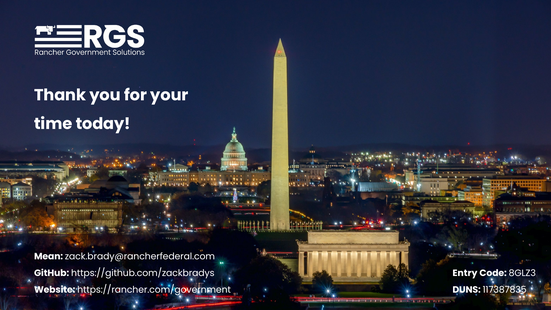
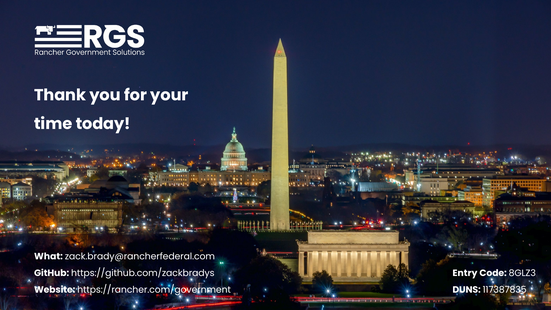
Mean: Mean -> What (48, 256)
